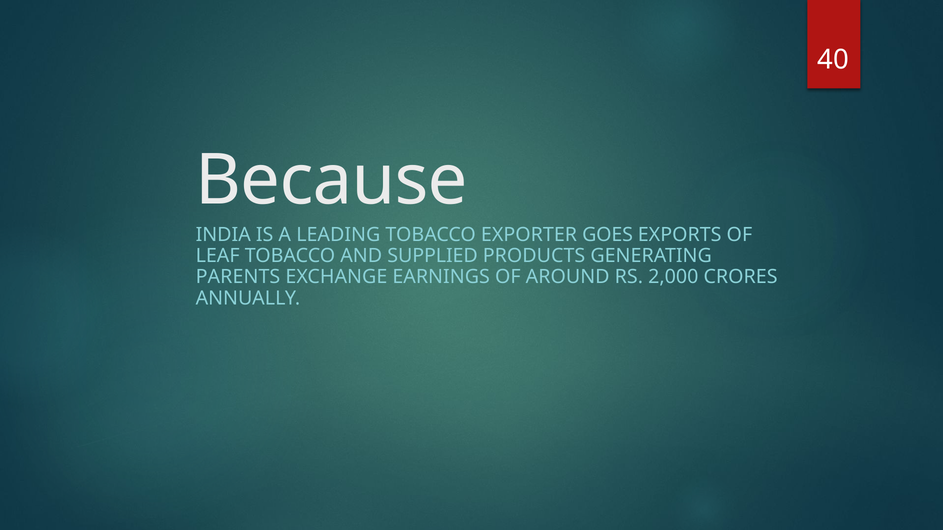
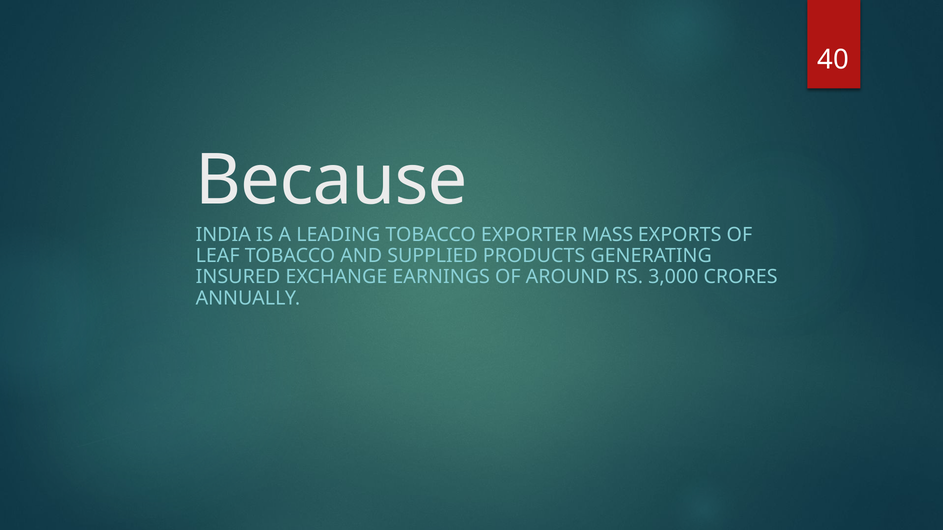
GOES: GOES -> MASS (608, 235)
PARENTS: PARENTS -> INSURED (238, 277)
2,000: 2,000 -> 3,000 (673, 277)
